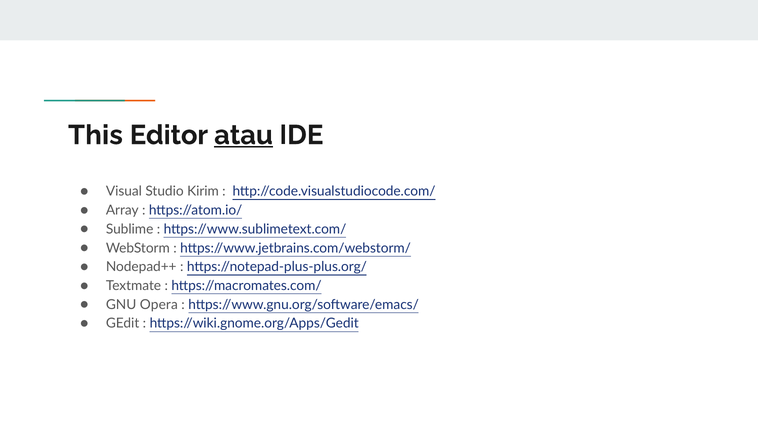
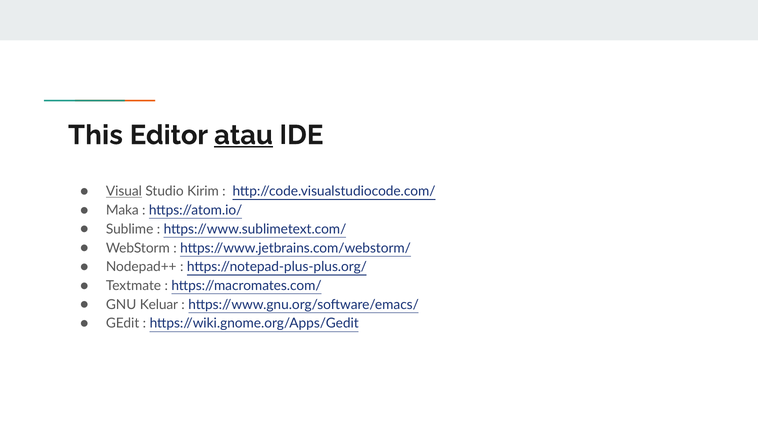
Visual underline: none -> present (124, 192)
Array: Array -> Maka (122, 210)
Opera: Opera -> Keluar (159, 305)
